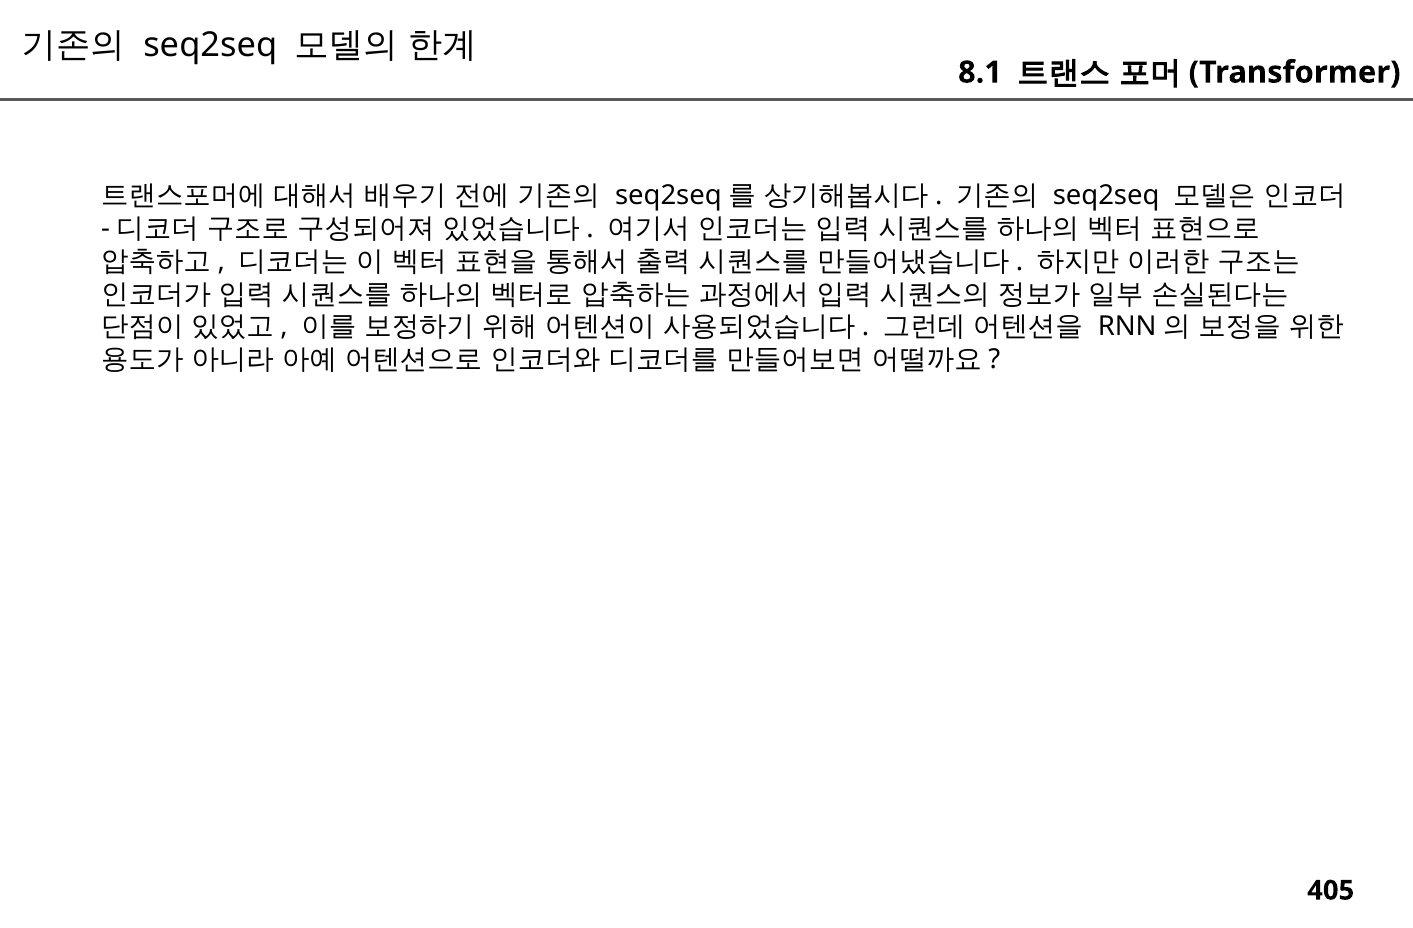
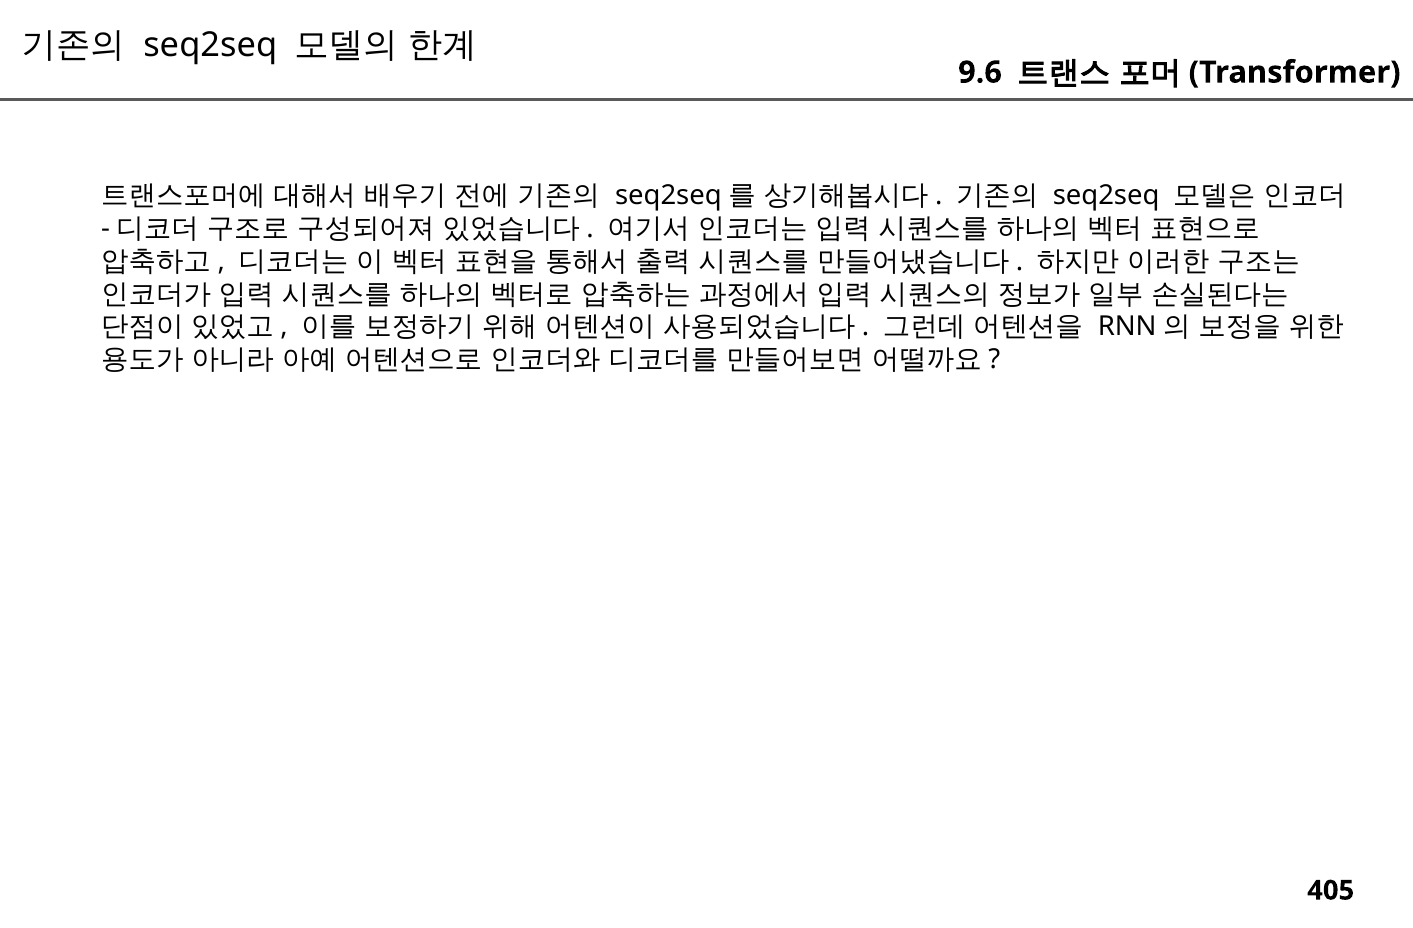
8.1: 8.1 -> 9.6 (980, 72)
